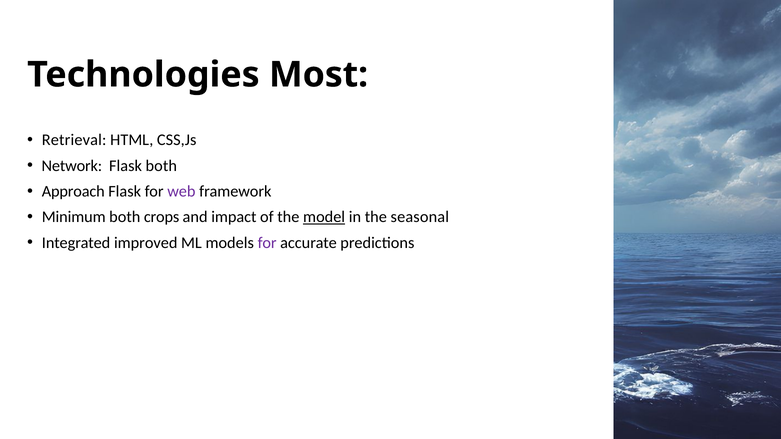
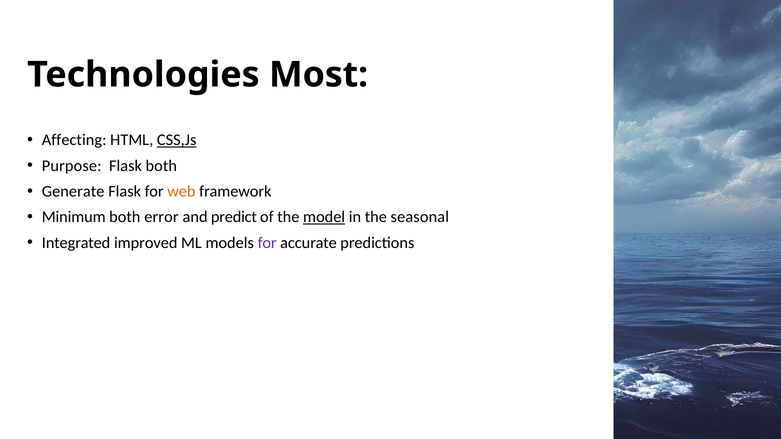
Retrieval: Retrieval -> Affecting (74, 140)
CSS,Js underline: none -> present (177, 140)
Network: Network -> Purpose (72, 166)
Approach: Approach -> Generate (73, 191)
web colour: purple -> orange (181, 191)
crops: crops -> error (161, 217)
impact: impact -> predict (234, 217)
